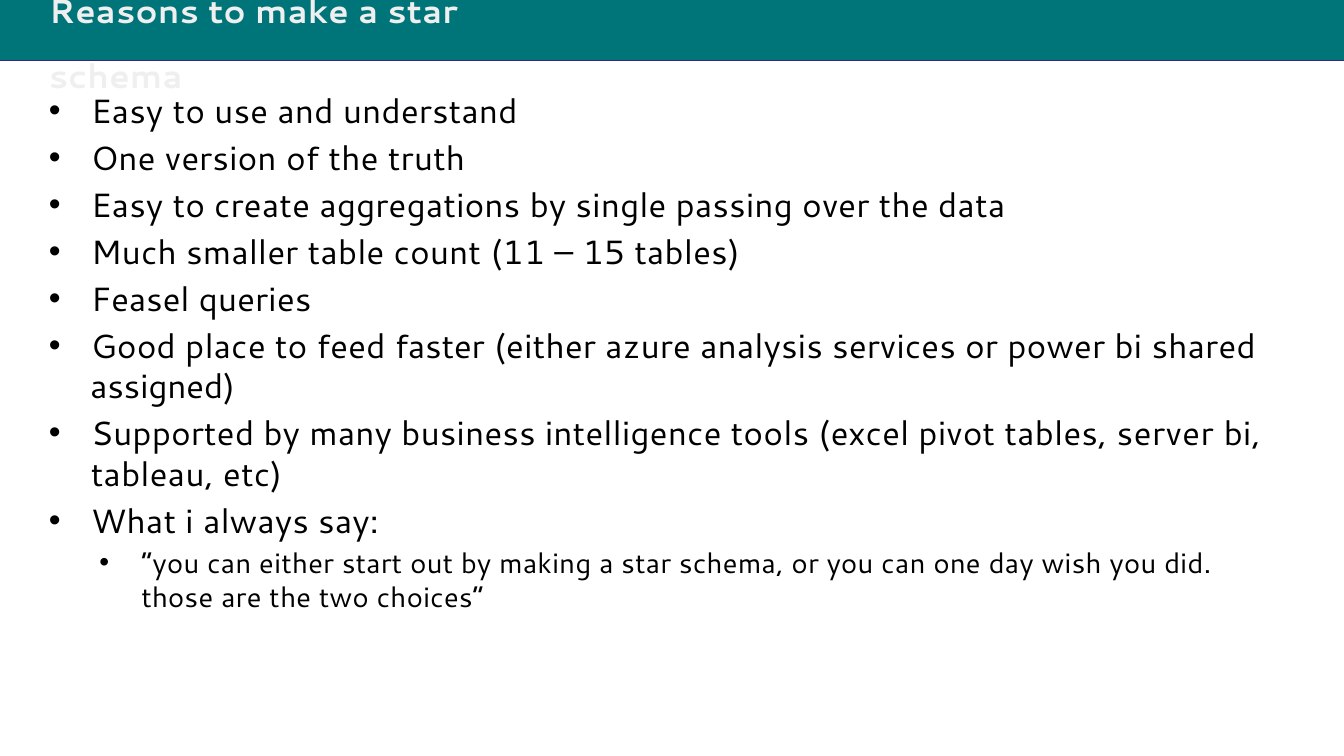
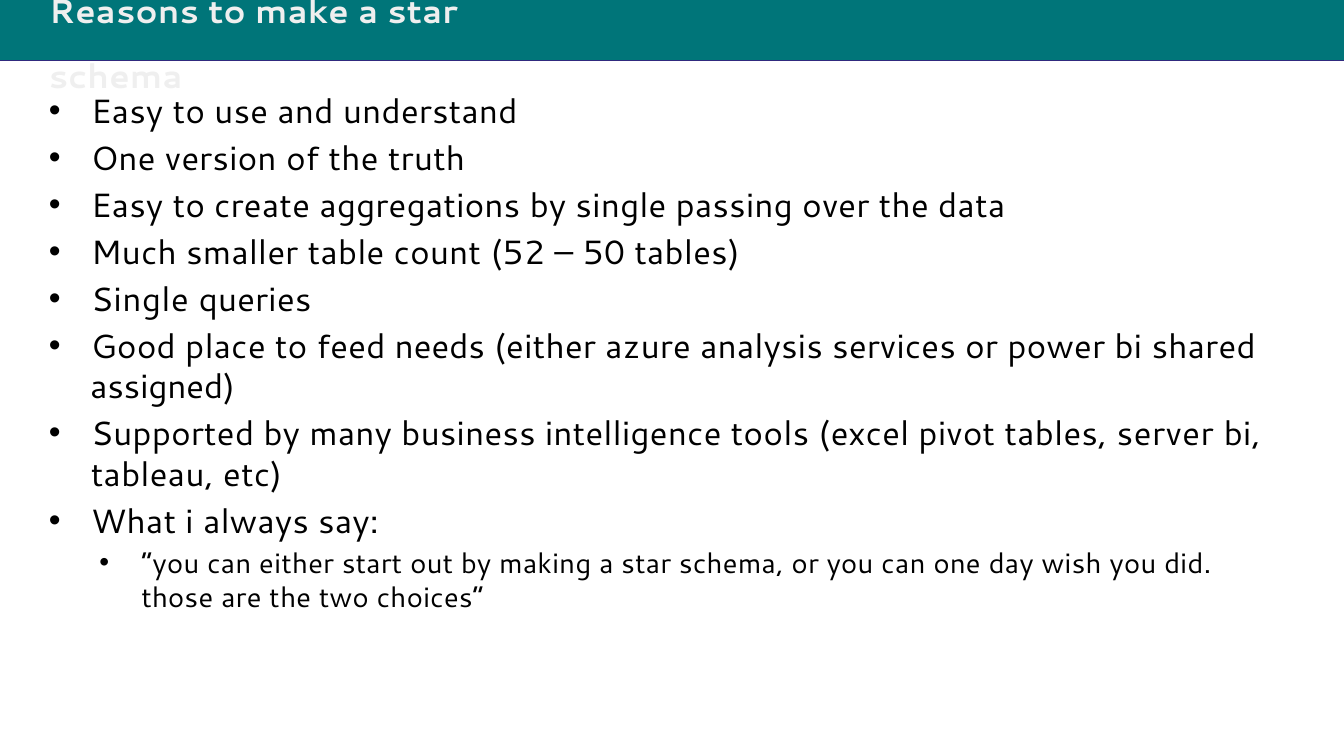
11: 11 -> 52 (518, 253)
15: 15 -> 50 (604, 253)
Feasel: Feasel -> Single (140, 300)
faster: faster -> needs (440, 347)
